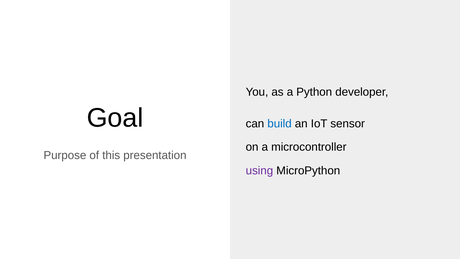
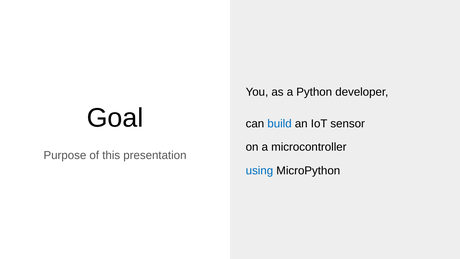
using colour: purple -> blue (259, 171)
